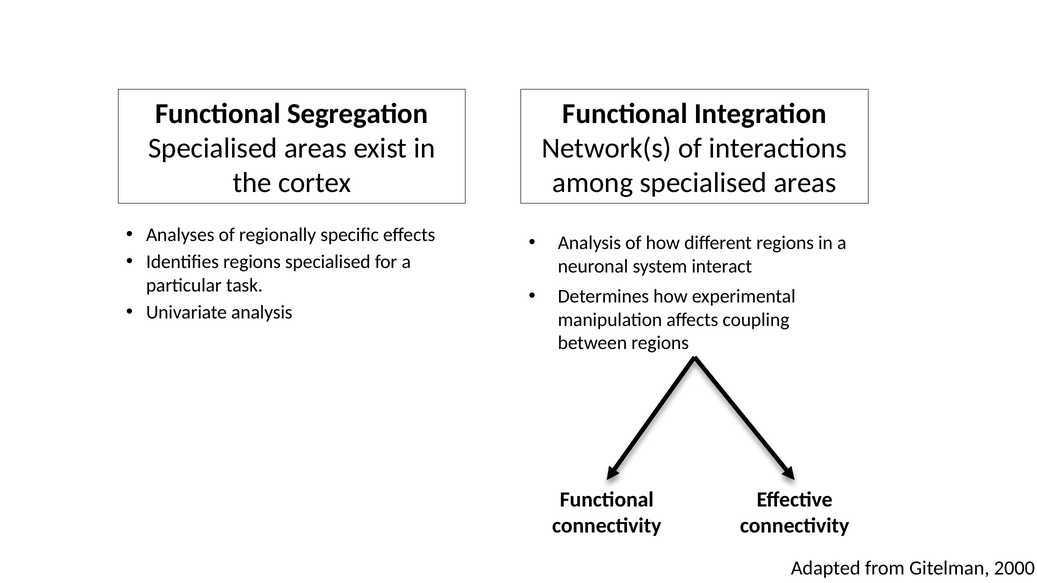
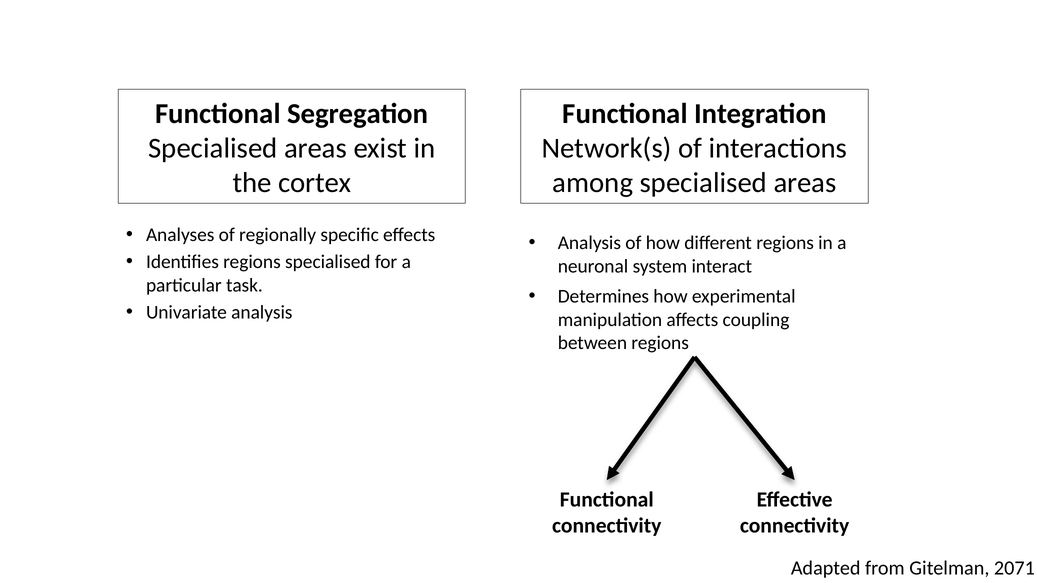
2000: 2000 -> 2071 (1014, 569)
